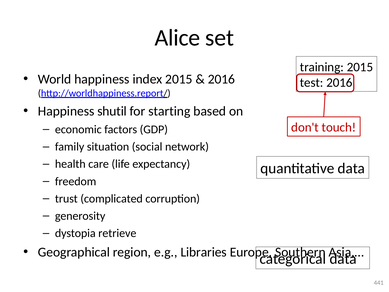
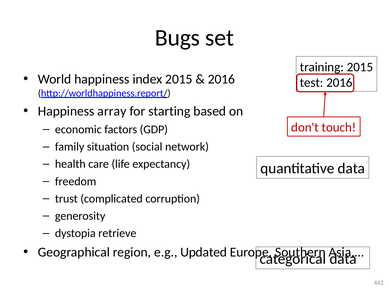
Alice: Alice -> Bugs (177, 38)
shutil: shutil -> array (112, 111)
Libraries: Libraries -> Updated (204, 252)
